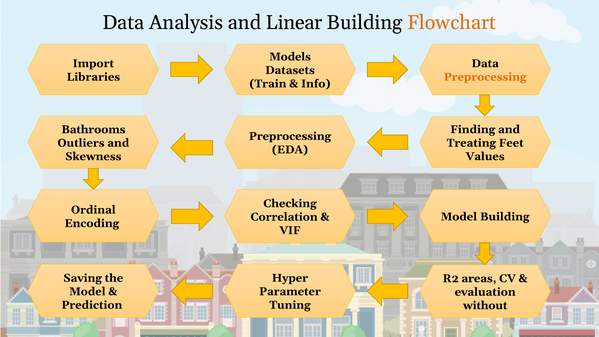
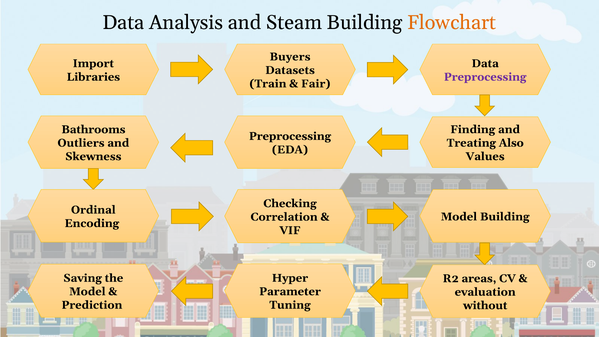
Linear: Linear -> Steam (294, 23)
Models: Models -> Buyers (290, 57)
Preprocessing colour: orange -> purple (485, 77)
Info: Info -> Fair (316, 84)
Feet: Feet -> Also (511, 143)
